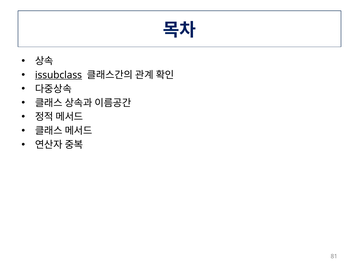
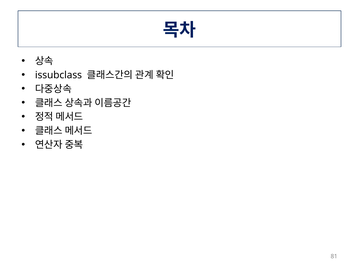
issubclass underline: present -> none (58, 75)
